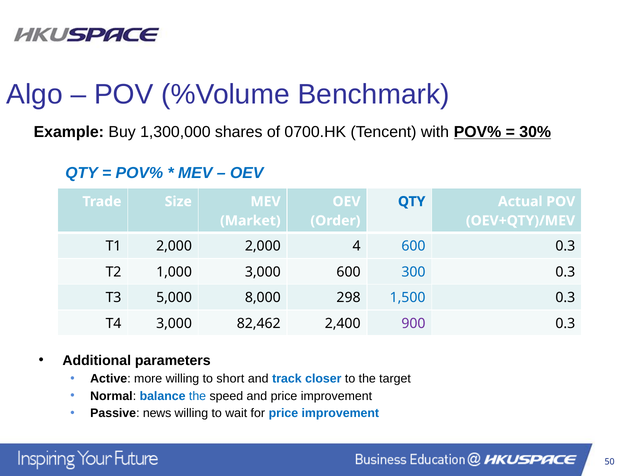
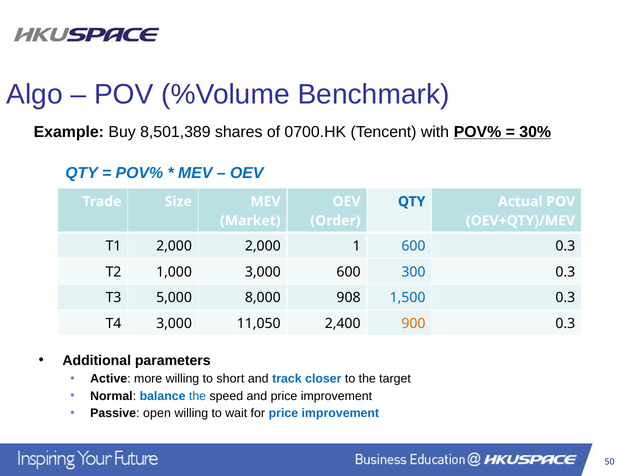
1,300,000: 1,300,000 -> 8,501,389 (175, 132)
4: 4 -> 1 (357, 246)
298: 298 -> 908 (349, 297)
82,462: 82,462 -> 11,050 (259, 323)
900 colour: purple -> orange (413, 323)
news: news -> open (157, 413)
